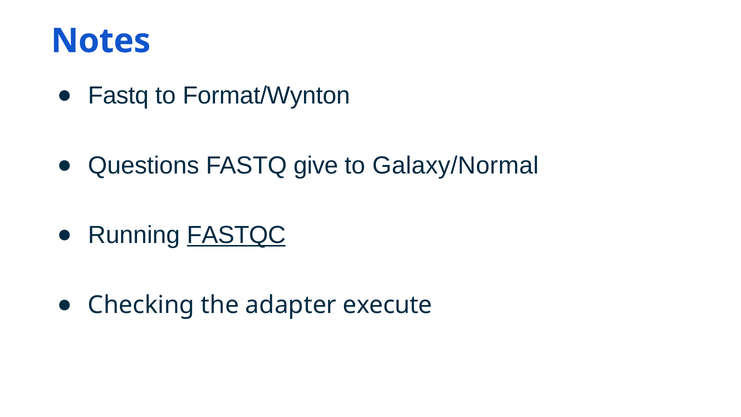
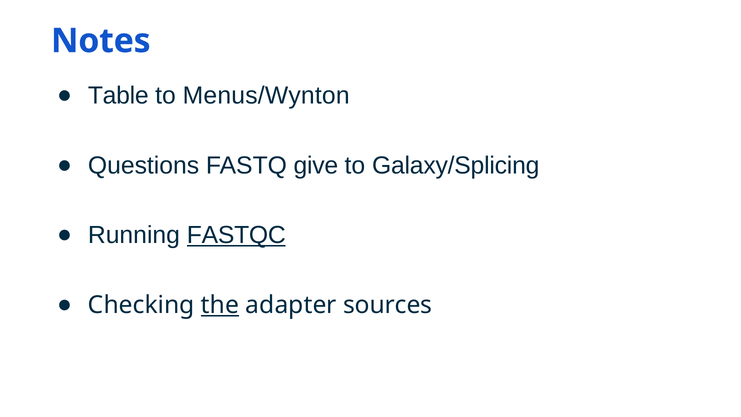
Fastq: Fastq -> Table (118, 96)
Format/Wynton: Format/Wynton -> Menus/Wynton (266, 96)
Galaxy/Normal: Galaxy/Normal -> Galaxy/Splicing (456, 165)
the underline: none -> present (220, 305)
execute: execute -> sources (388, 305)
